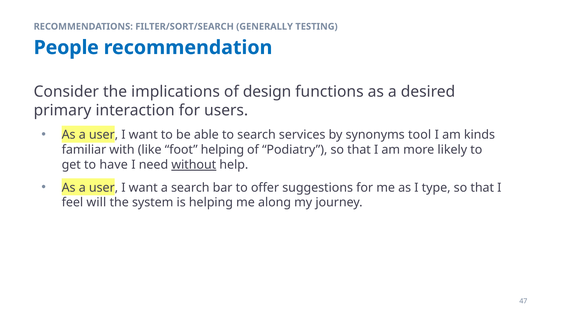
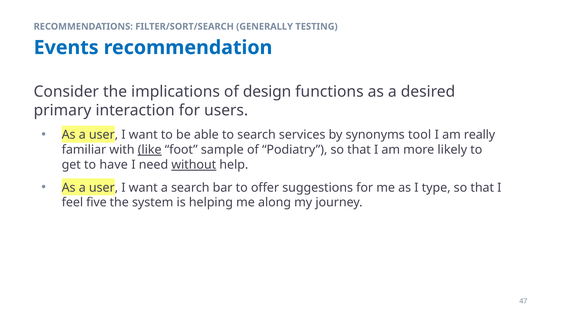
People: People -> Events (66, 48)
kinds: kinds -> really (479, 135)
like underline: none -> present (150, 150)
foot helping: helping -> sample (222, 150)
will: will -> five (96, 202)
